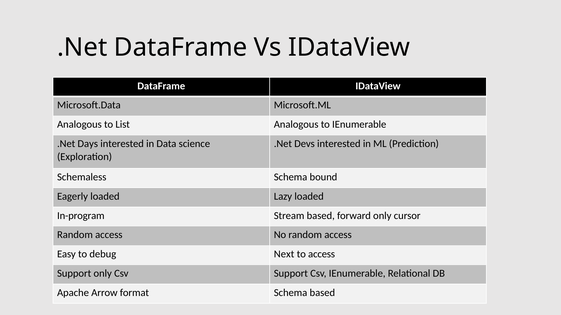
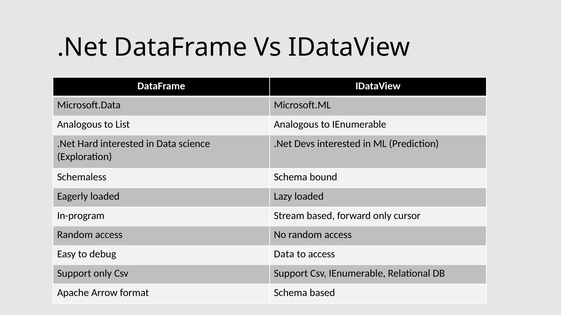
Days: Days -> Hard (88, 144)
debug Next: Next -> Data (284, 255)
